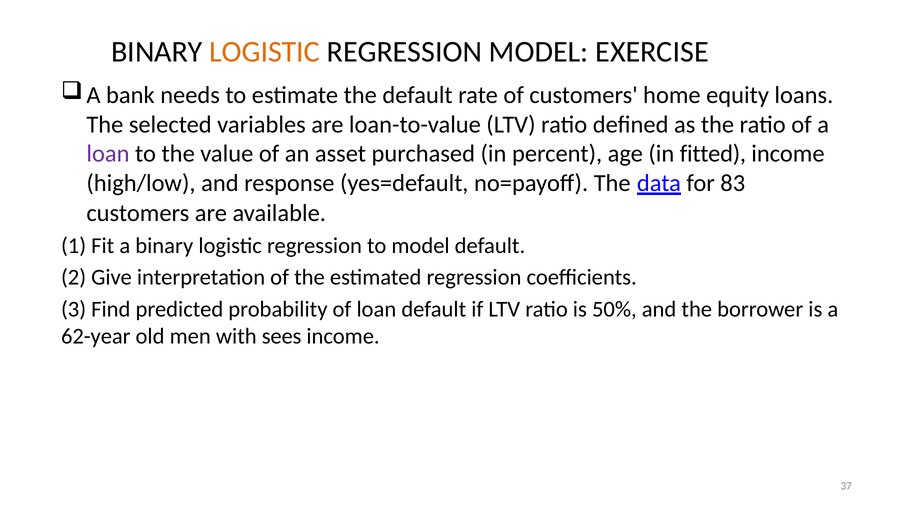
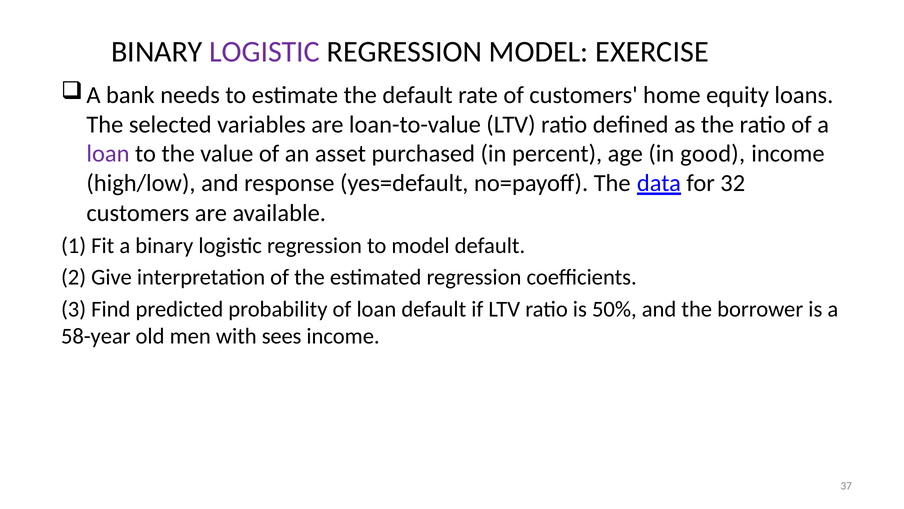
LOGISTIC colour: orange -> purple (265, 52)
fitted: fitted -> good (713, 154)
83: 83 -> 32 (733, 183)
62-year: 62-year -> 58-year (96, 336)
